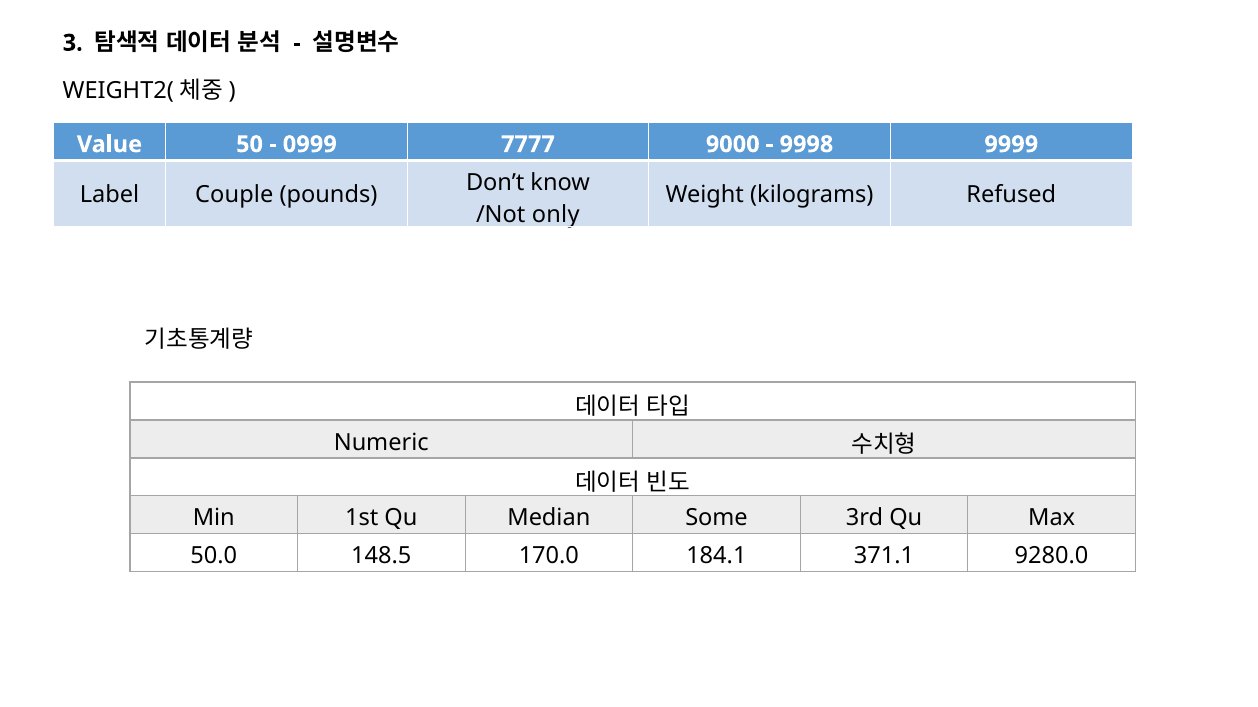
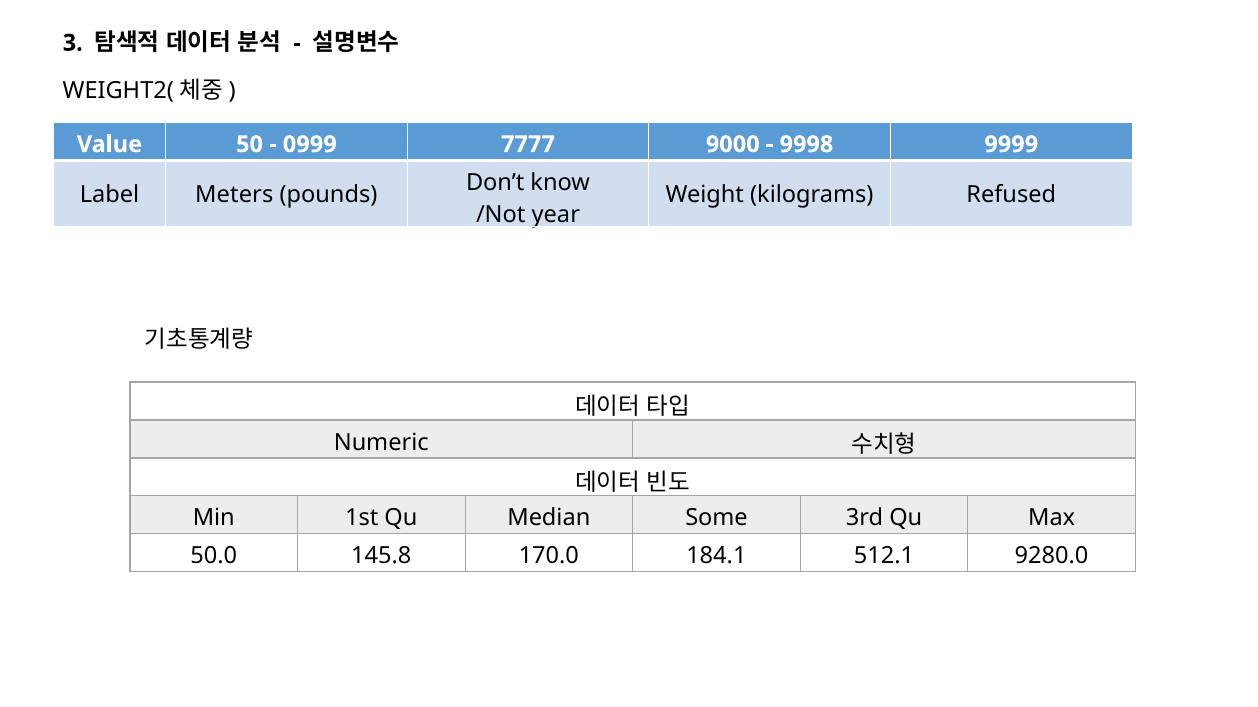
Couple: Couple -> Meters (234, 195)
only: only -> year (556, 215)
148.5: 148.5 -> 145.8 (381, 556)
371.1: 371.1 -> 512.1 (884, 556)
